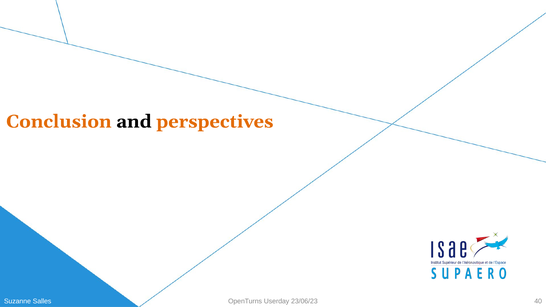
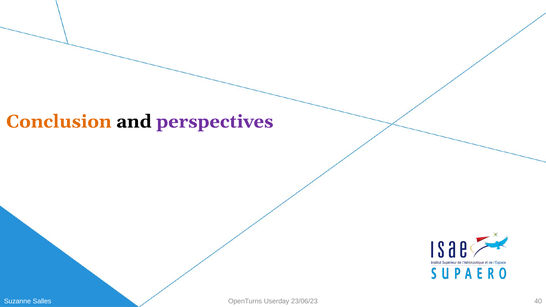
perspectives colour: orange -> purple (215, 122)
